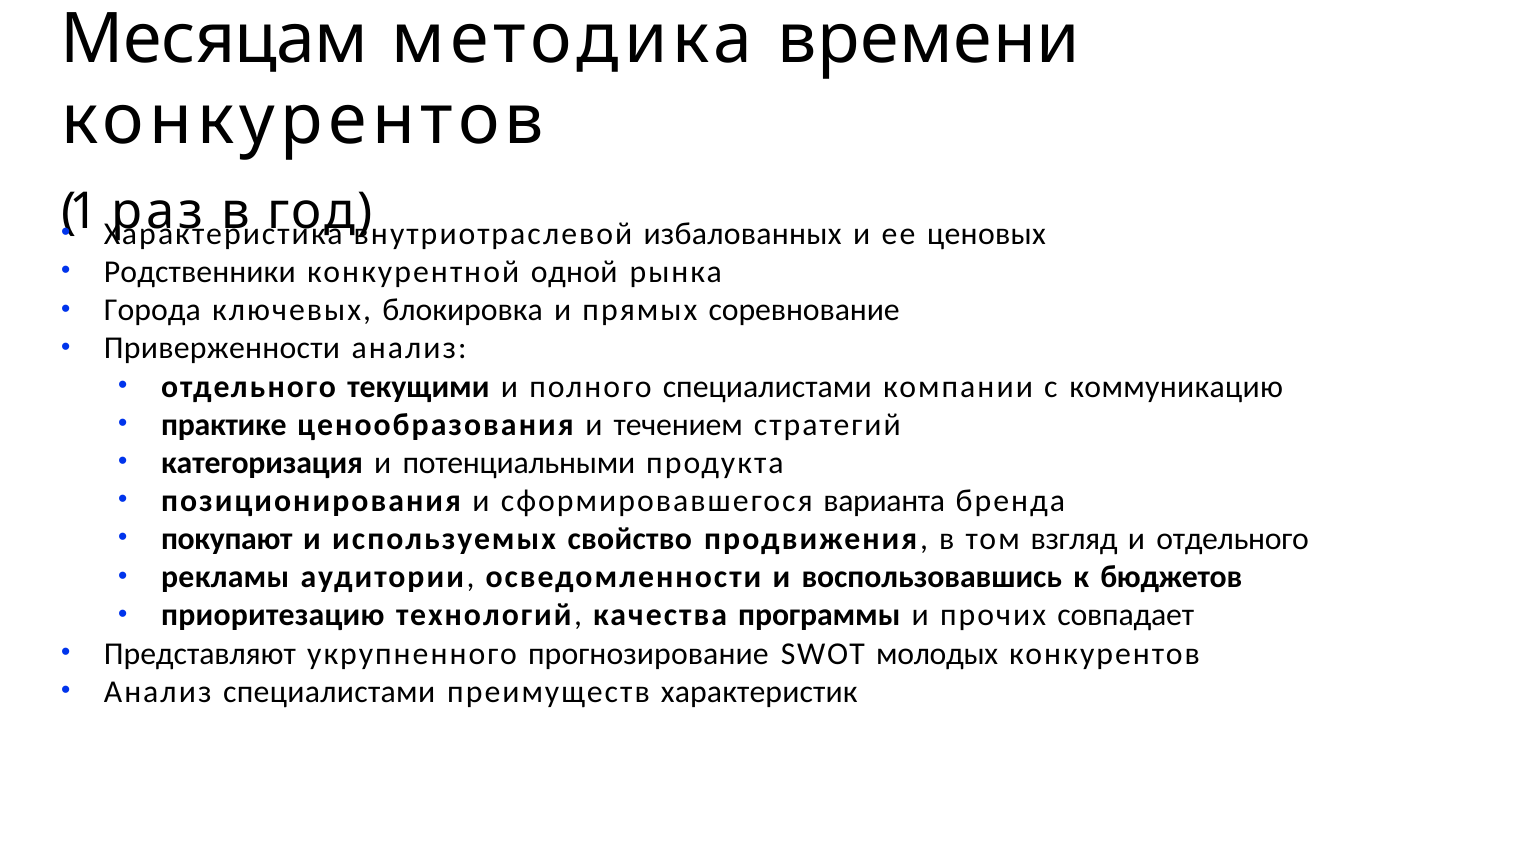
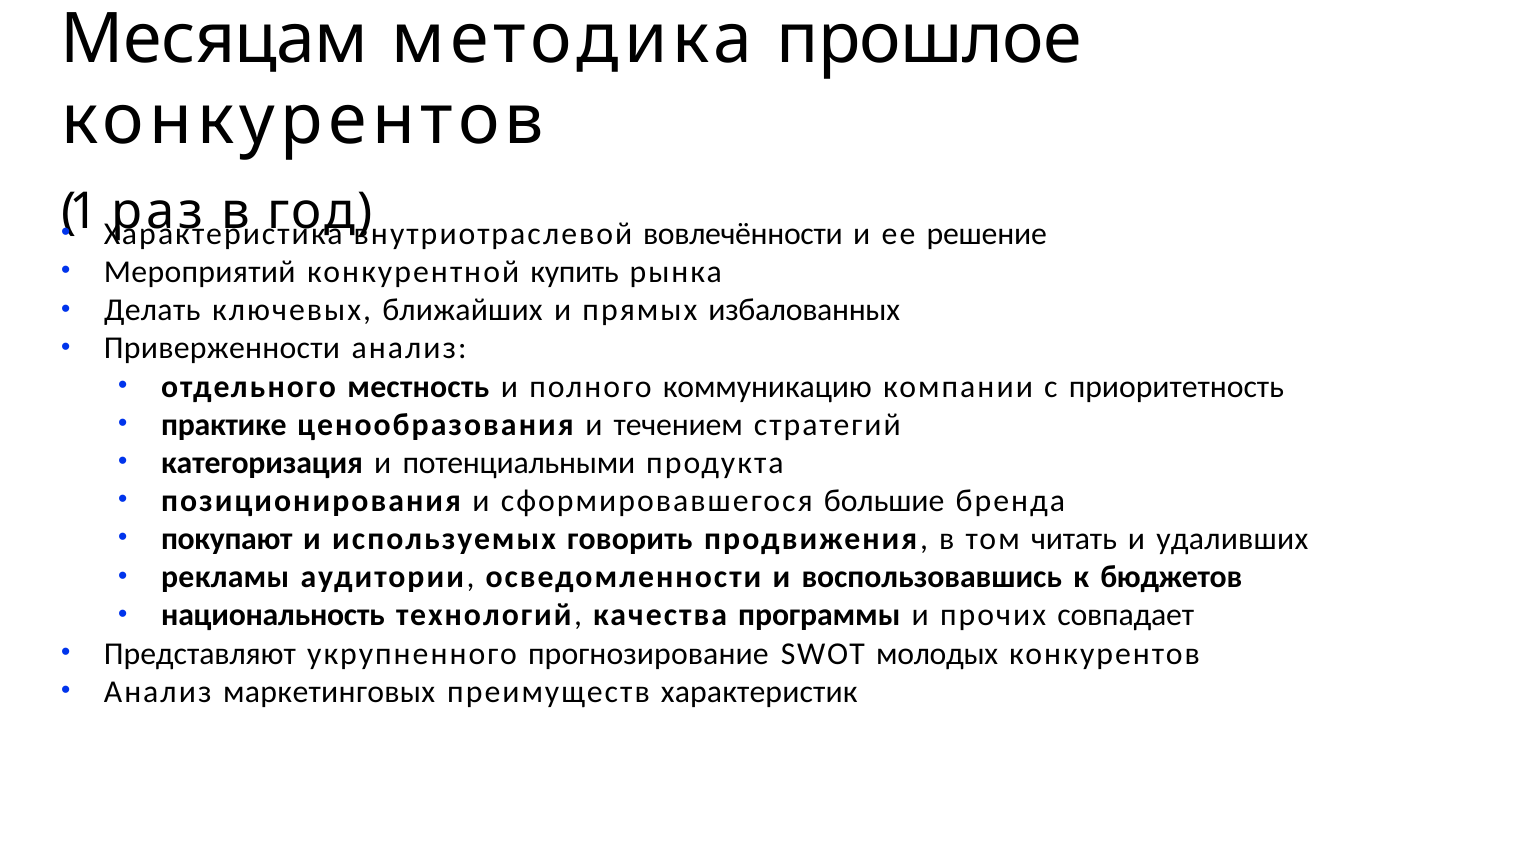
времени: времени -> прошлое (929, 40)
избалованных: избалованных -> вовлечённости (743, 234)
ценовых: ценовых -> решение (987, 234)
Родственники: Родственники -> Мероприятий (200, 272)
одной: одной -> купить (575, 272)
Города: Города -> Делать (152, 310)
блокировка: блокировка -> ближайших (463, 310)
соревнование: соревнование -> избалованных (804, 310)
текущими: текущими -> местность (418, 386)
полного специалистами: специалистами -> коммуникацию (767, 386)
коммуникацию: коммуникацию -> приоритетность (1176, 386)
варианта: варианта -> большие (884, 501)
свойство: свойство -> говорить (630, 539)
взгляд: взгляд -> читать (1074, 539)
и отдельного: отдельного -> удаливших (1232, 539)
приоритезацию: приоритезацию -> национальность (273, 615)
Анализ специалистами: специалистами -> маркетинговых (329, 692)
